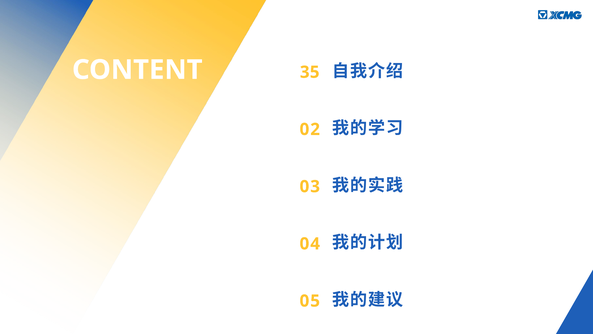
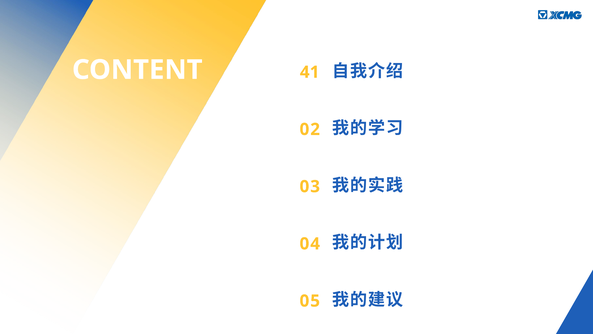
35: 35 -> 41 (310, 72)
